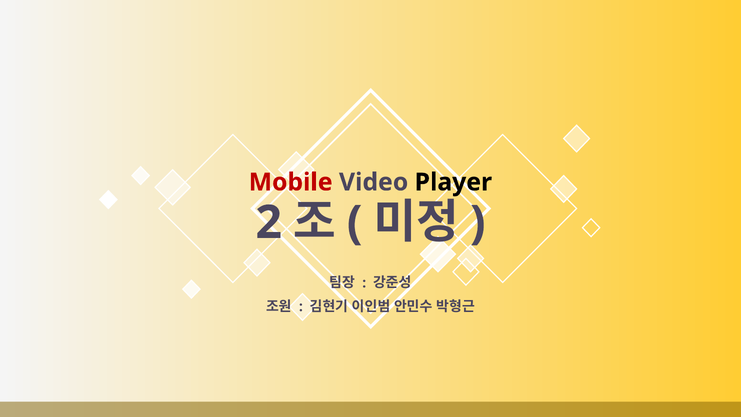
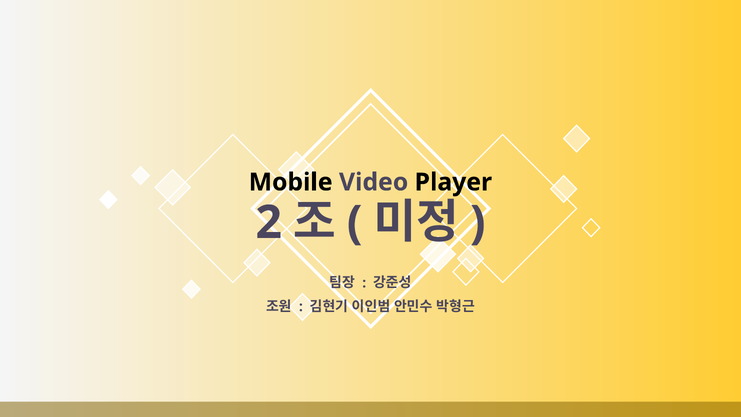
Mobile colour: red -> black (291, 182)
